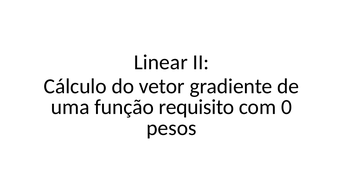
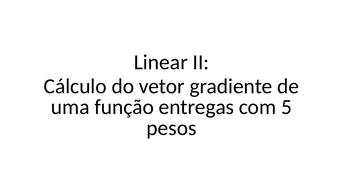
requisito: requisito -> entregas (196, 107)
0: 0 -> 5 (286, 107)
